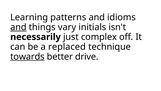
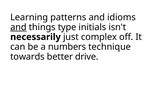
vary: vary -> type (67, 27)
replaced: replaced -> numbers (67, 47)
towards underline: present -> none (27, 56)
